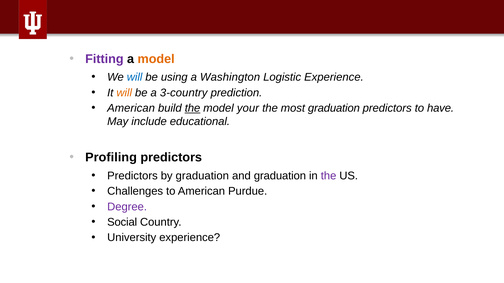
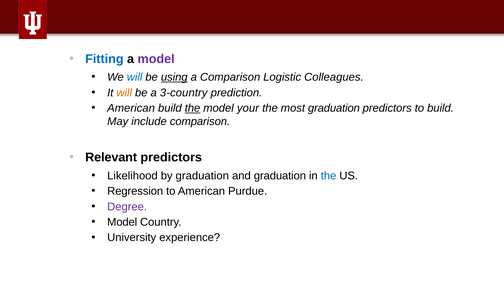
Fitting colour: purple -> blue (104, 59)
model colour: orange -> purple (156, 59)
using underline: none -> present (174, 77)
a Washington: Washington -> Comparison (230, 77)
Logistic Experience: Experience -> Colleagues (334, 77)
to have: have -> build (441, 108)
include educational: educational -> comparison (200, 122)
Profiling: Profiling -> Relevant (111, 158)
Predictors: Predictors -> Likelihood (132, 176)
the colour: purple -> blue (329, 176)
Challenges: Challenges -> Regression (135, 192)
Social: Social -> Model (122, 223)
